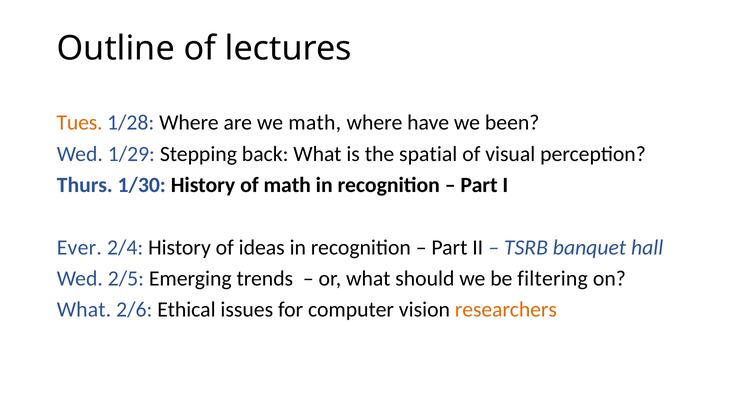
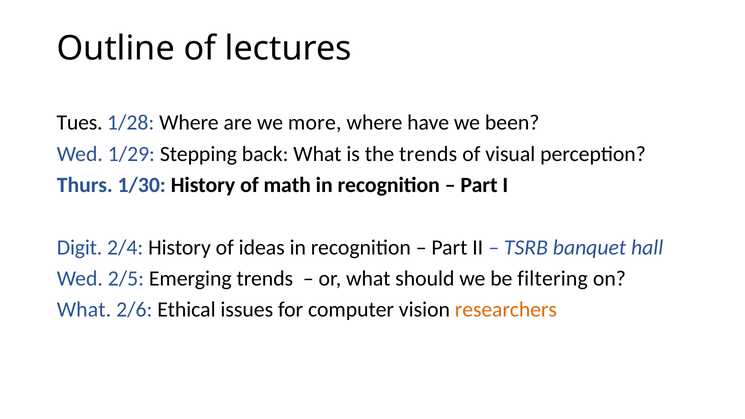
Tues colour: orange -> black (80, 123)
we math: math -> more (315, 123)
the spatial: spatial -> trends (428, 154)
Ever: Ever -> Digit (80, 247)
